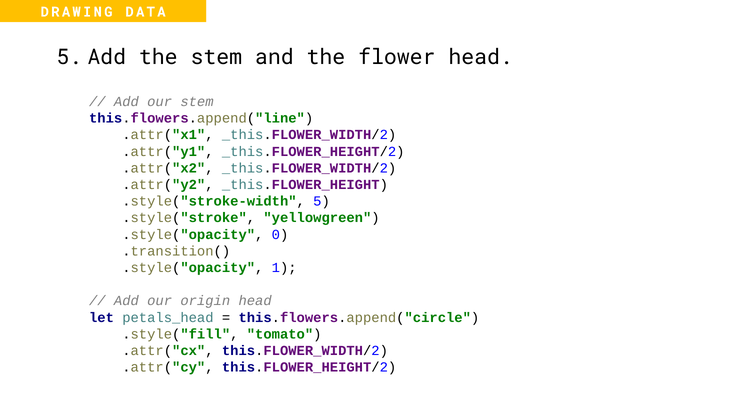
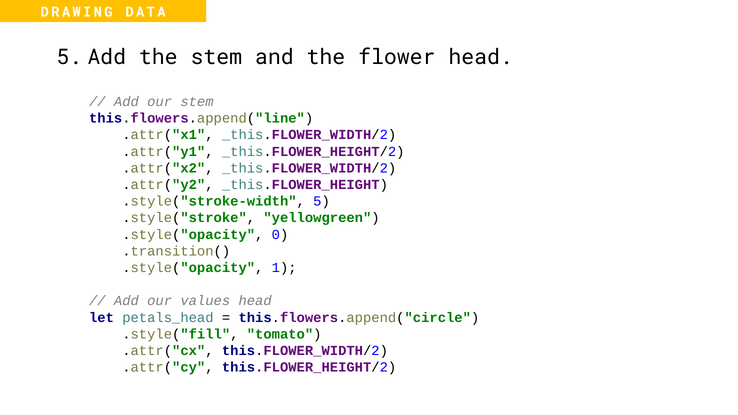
origin: origin -> values (205, 301)
